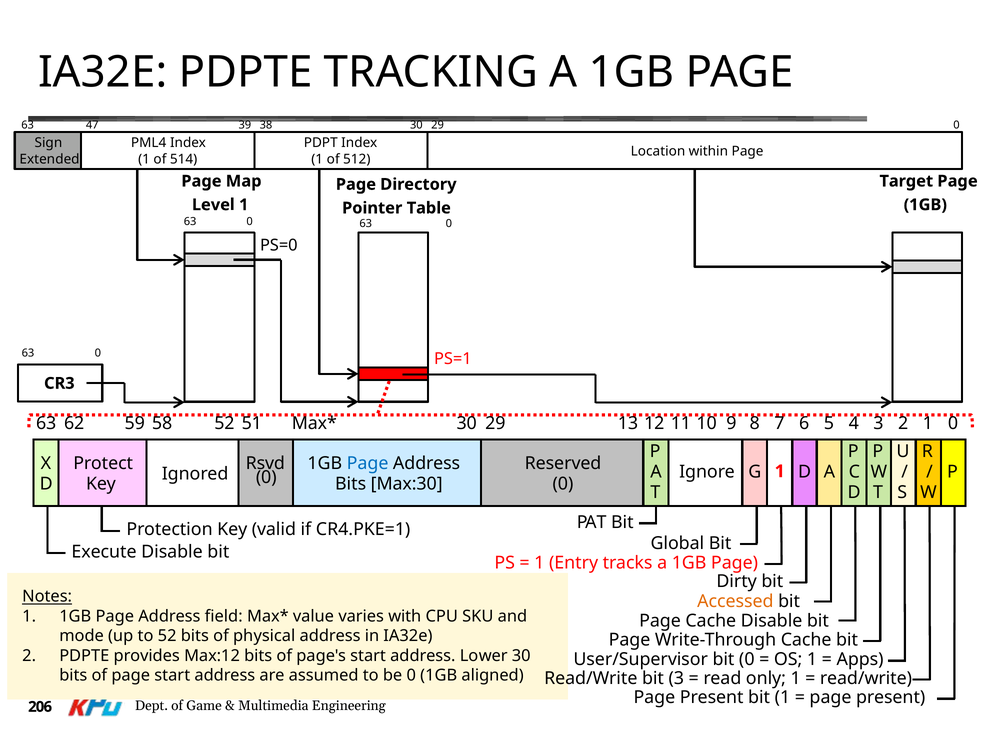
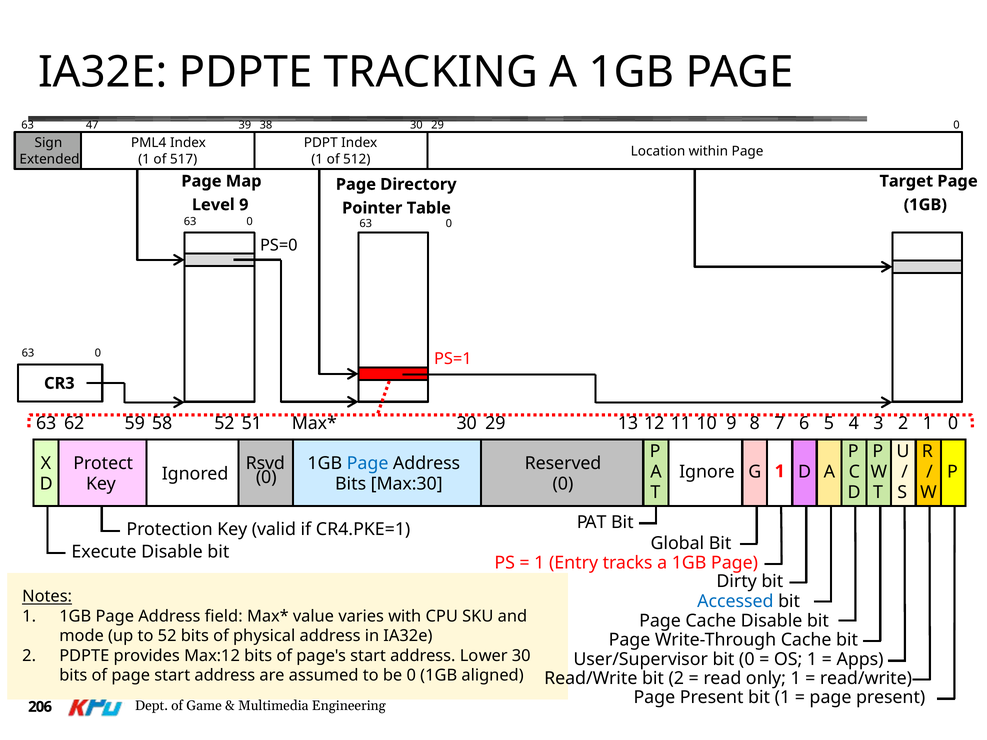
514: 514 -> 517 (184, 159)
Level 1: 1 -> 9 (244, 205)
Accessed colour: orange -> blue (735, 601)
bit 3: 3 -> 2 (676, 679)
